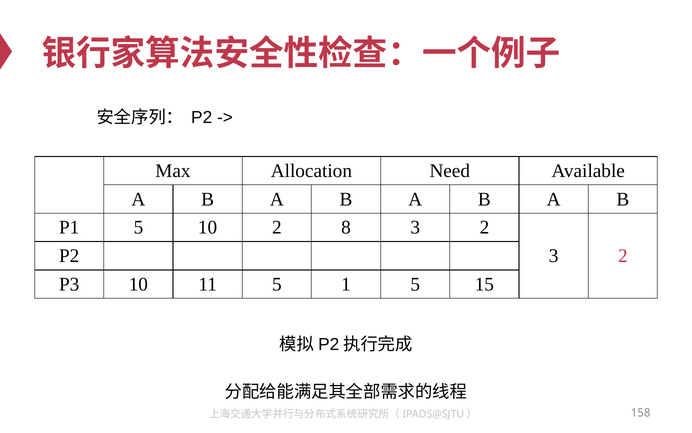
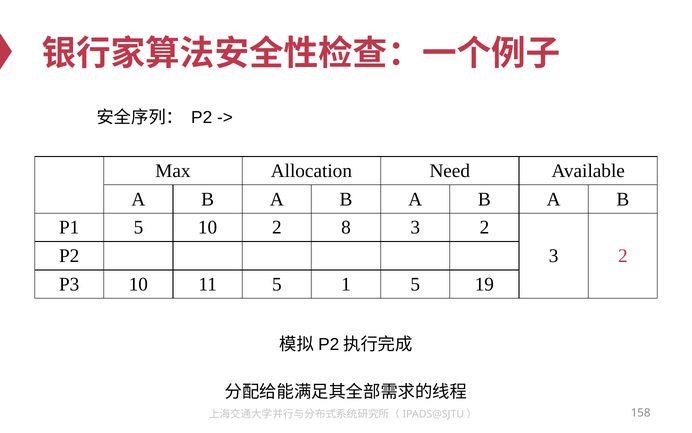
15: 15 -> 19 (484, 284)
